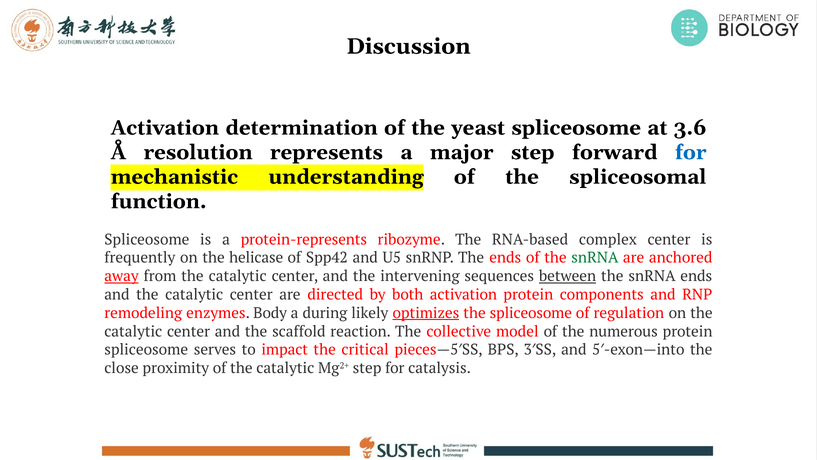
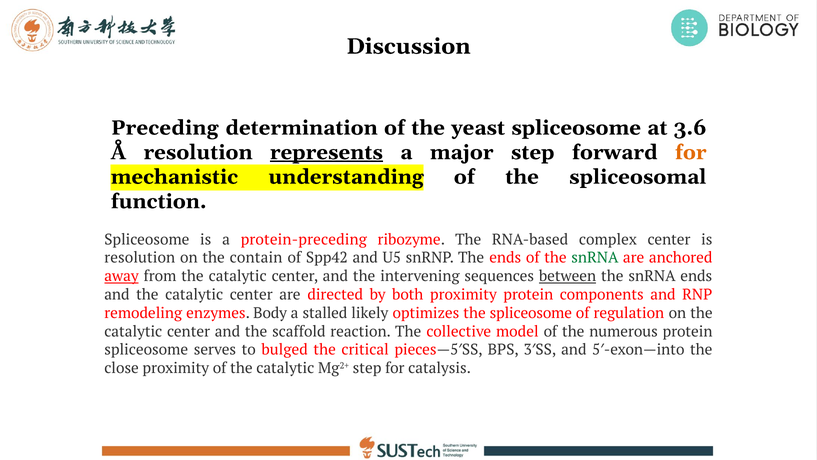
Activation: Activation -> Preceding (165, 128)
represents underline: none -> present (326, 152)
for colour: blue -> orange (691, 152)
protein-represents: protein-represents -> protein-preceding (304, 239)
frequently: frequently -> resolution (140, 258)
helicase: helicase -> contain (256, 258)
both activation: activation -> proximity (463, 294)
during: during -> stalled (325, 313)
optimizes underline: present -> none (426, 313)
impact: impact -> bulged (285, 350)
